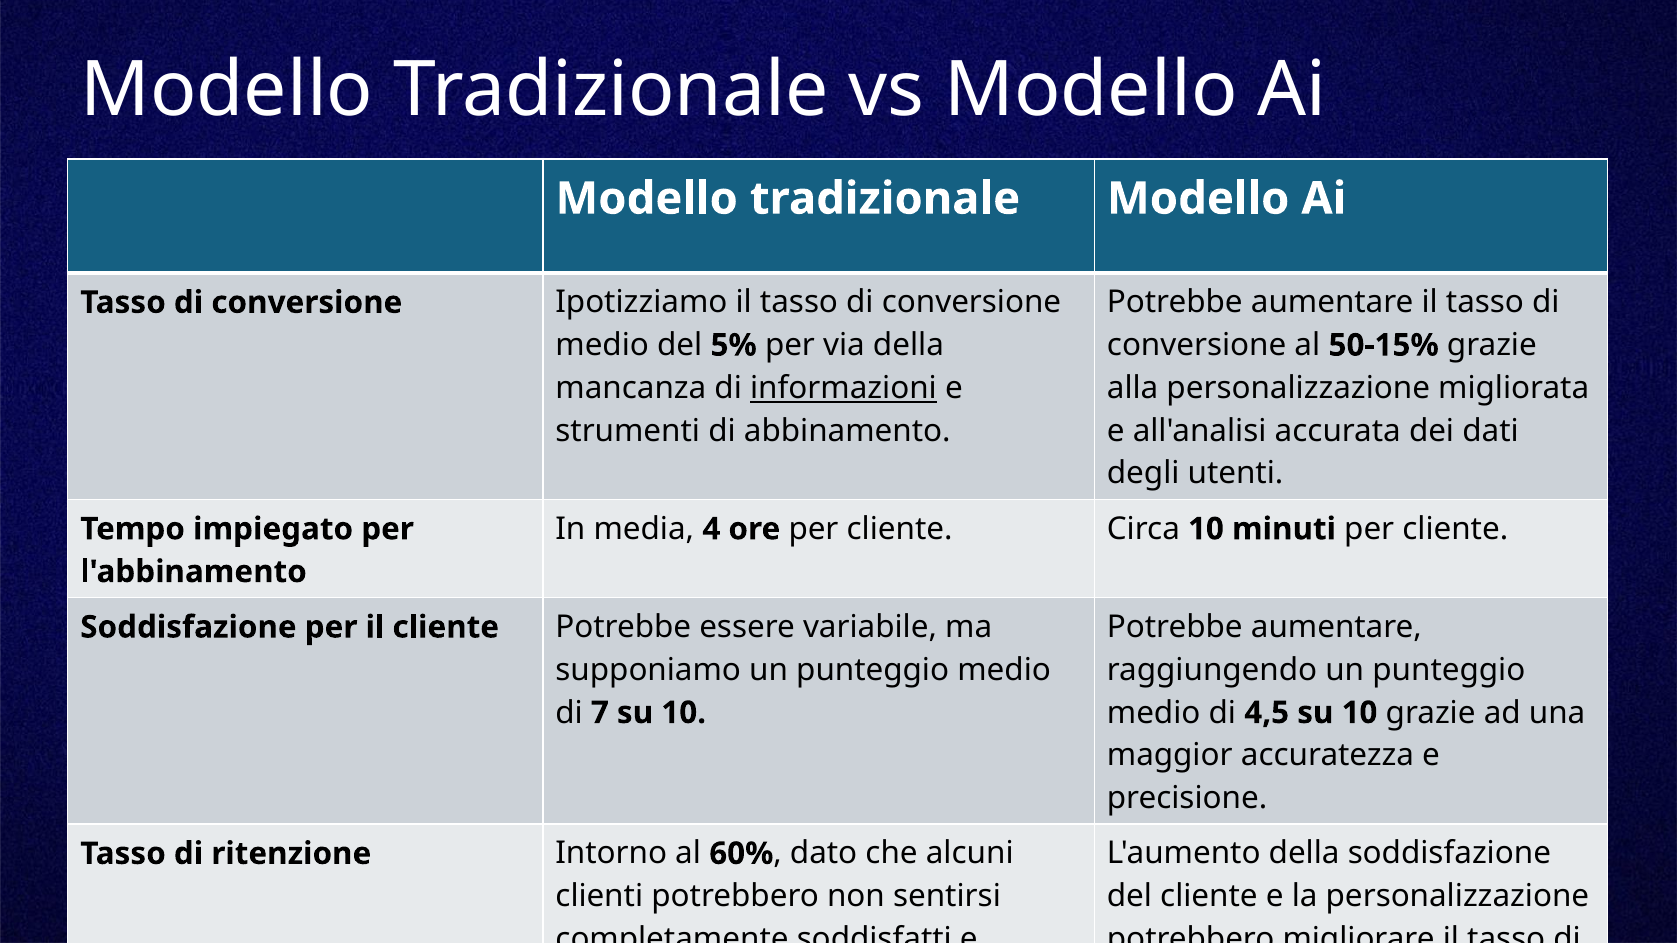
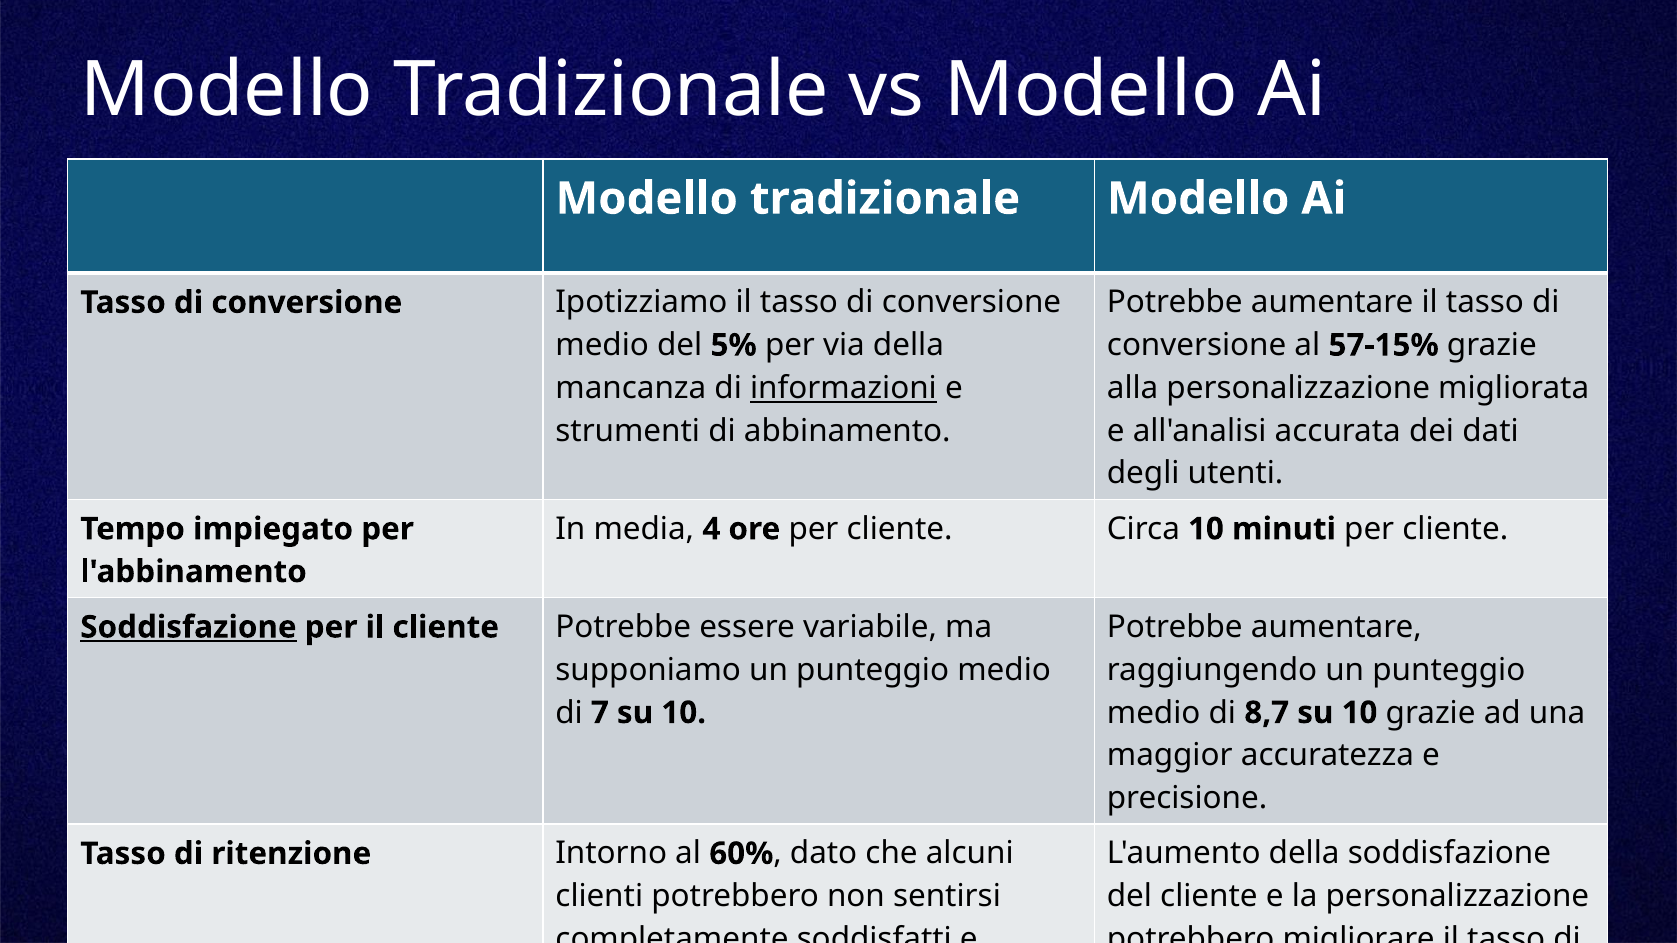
50-15%: 50-15% -> 57-15% (1384, 345)
Soddisfazione underline: none -> present (188, 627)
4,5: 4,5 -> 8,7 (1267, 713)
